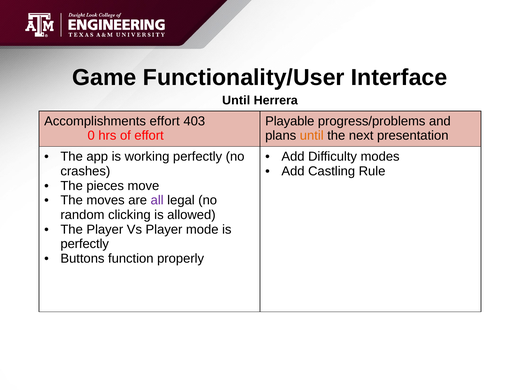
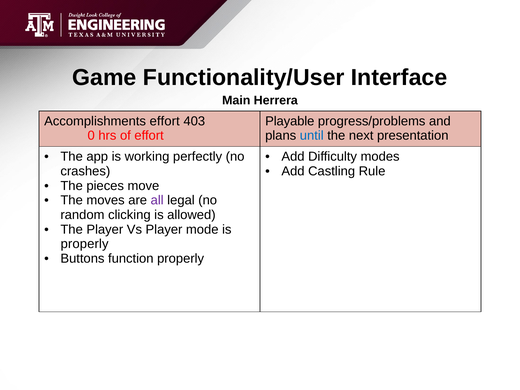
Until: Until -> Main (236, 100)
until colour: orange -> blue (312, 136)
perfectly: perfectly -> properly (85, 244)
